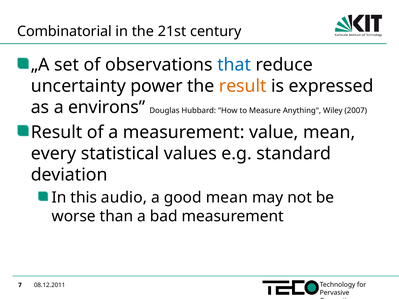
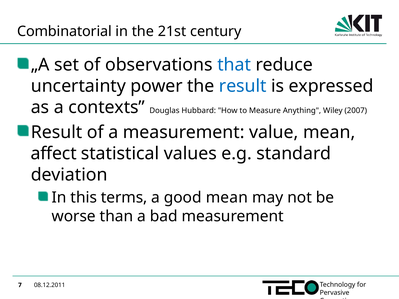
result colour: orange -> blue (243, 86)
environs: environs -> contexts (107, 107)
every: every -> affect (54, 154)
audio: audio -> terms (124, 198)
